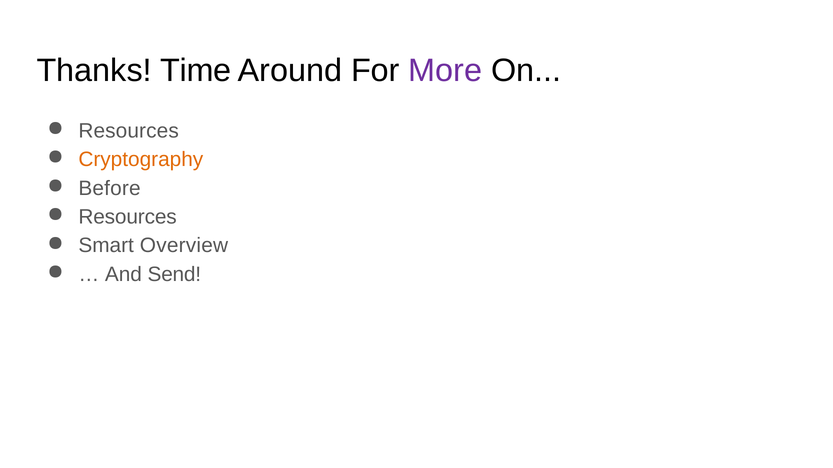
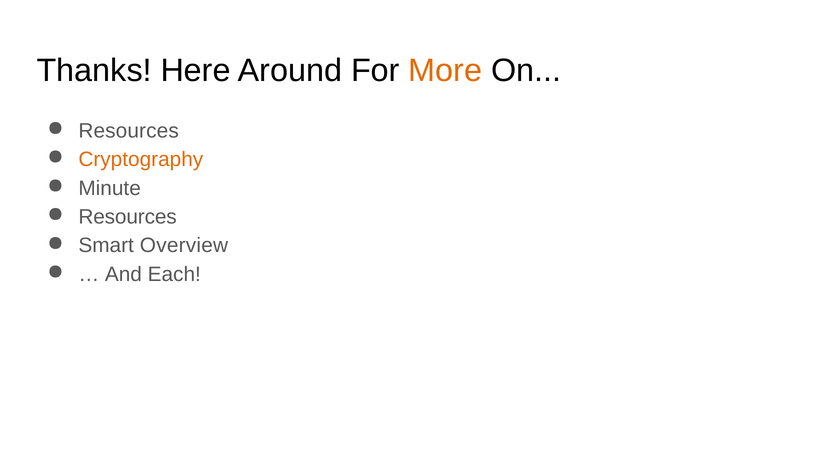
Time: Time -> Here (196, 71)
More colour: purple -> orange (445, 71)
Before: Before -> Minute (110, 188)
Send: Send -> Each (174, 275)
